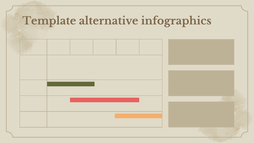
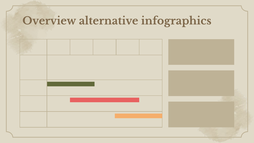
Template: Template -> Overview (49, 21)
